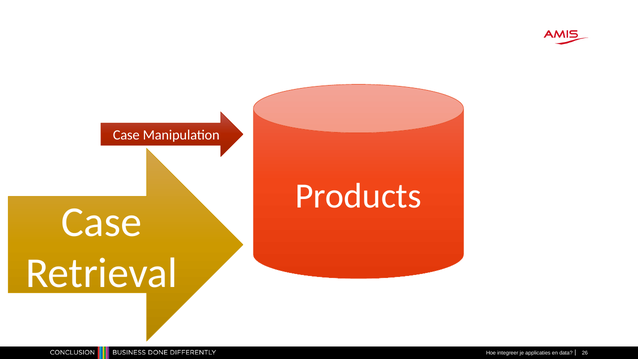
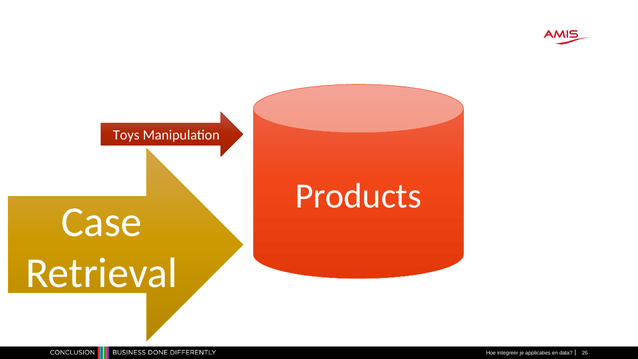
Case: Case -> Toys (126, 135)
